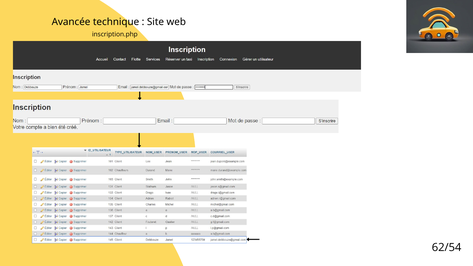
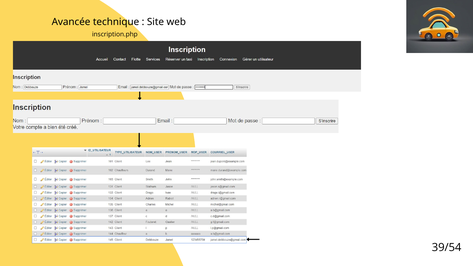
62/54: 62/54 -> 39/54 (447, 247)
